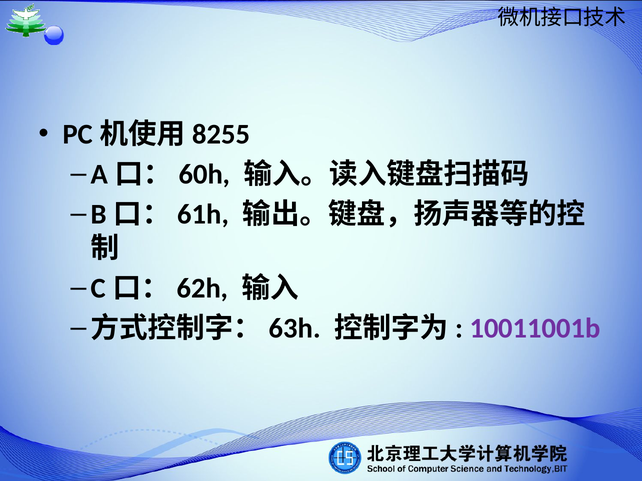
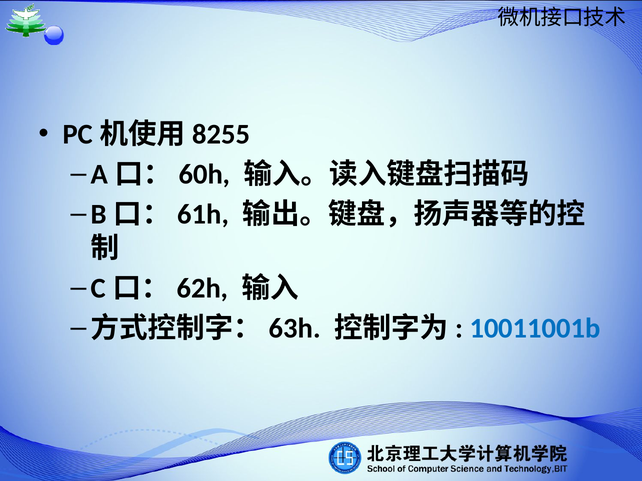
10011001b colour: purple -> blue (535, 329)
